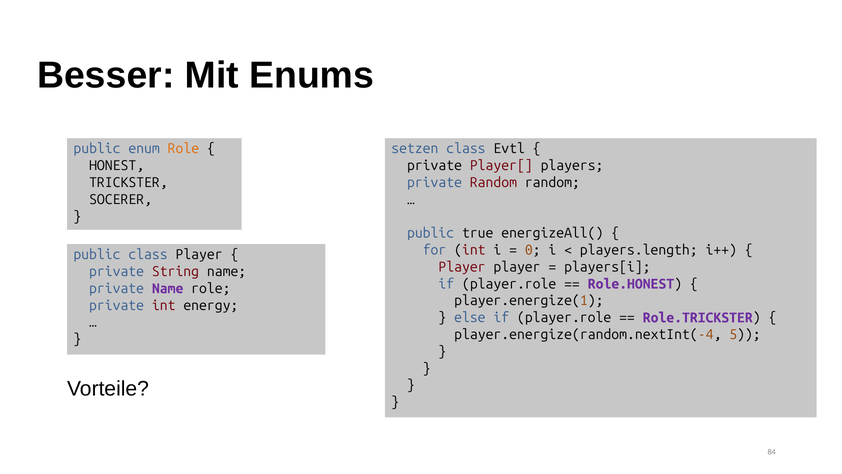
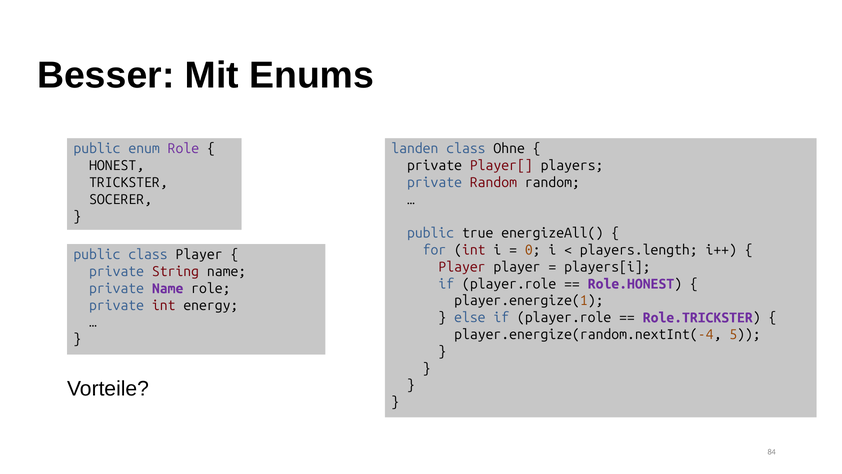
Role colour: orange -> purple (183, 149)
setzen: setzen -> landen (415, 149)
Evtl: Evtl -> Ohne (509, 149)
